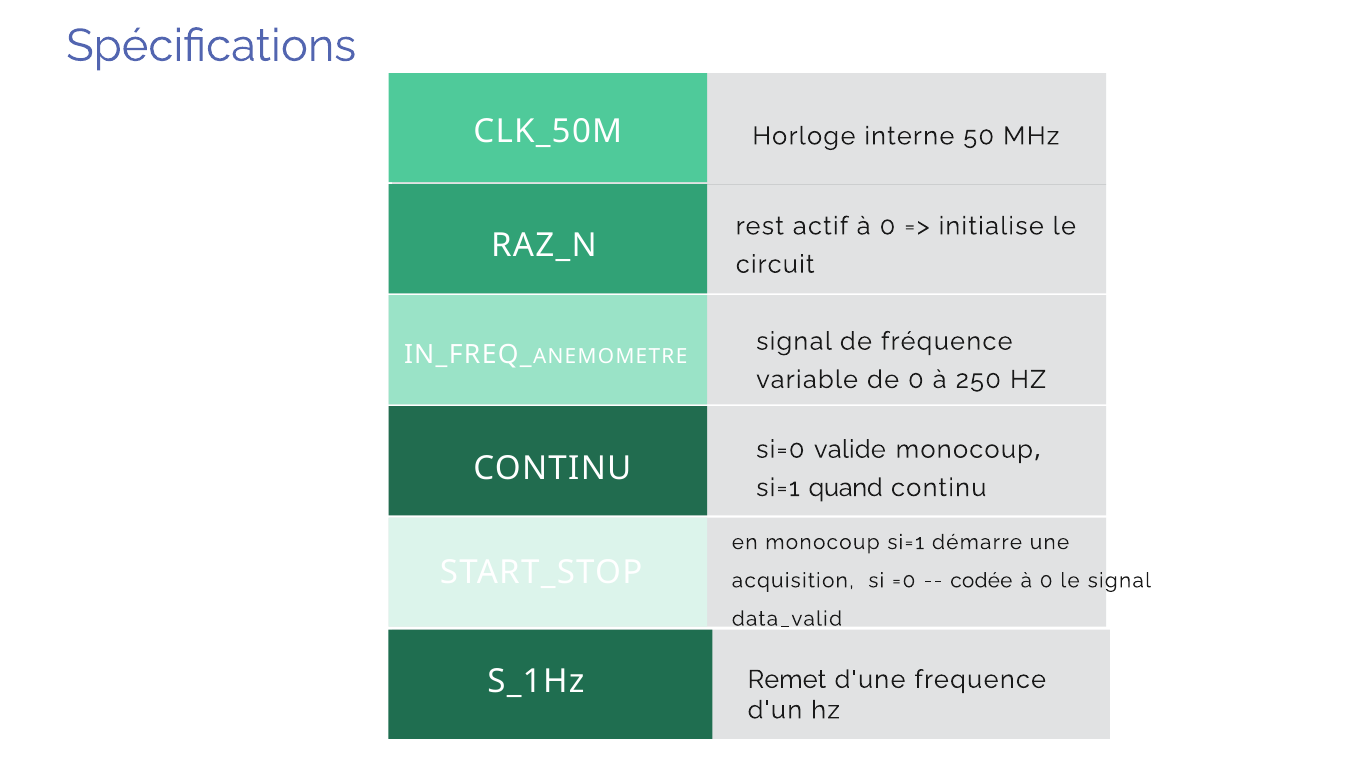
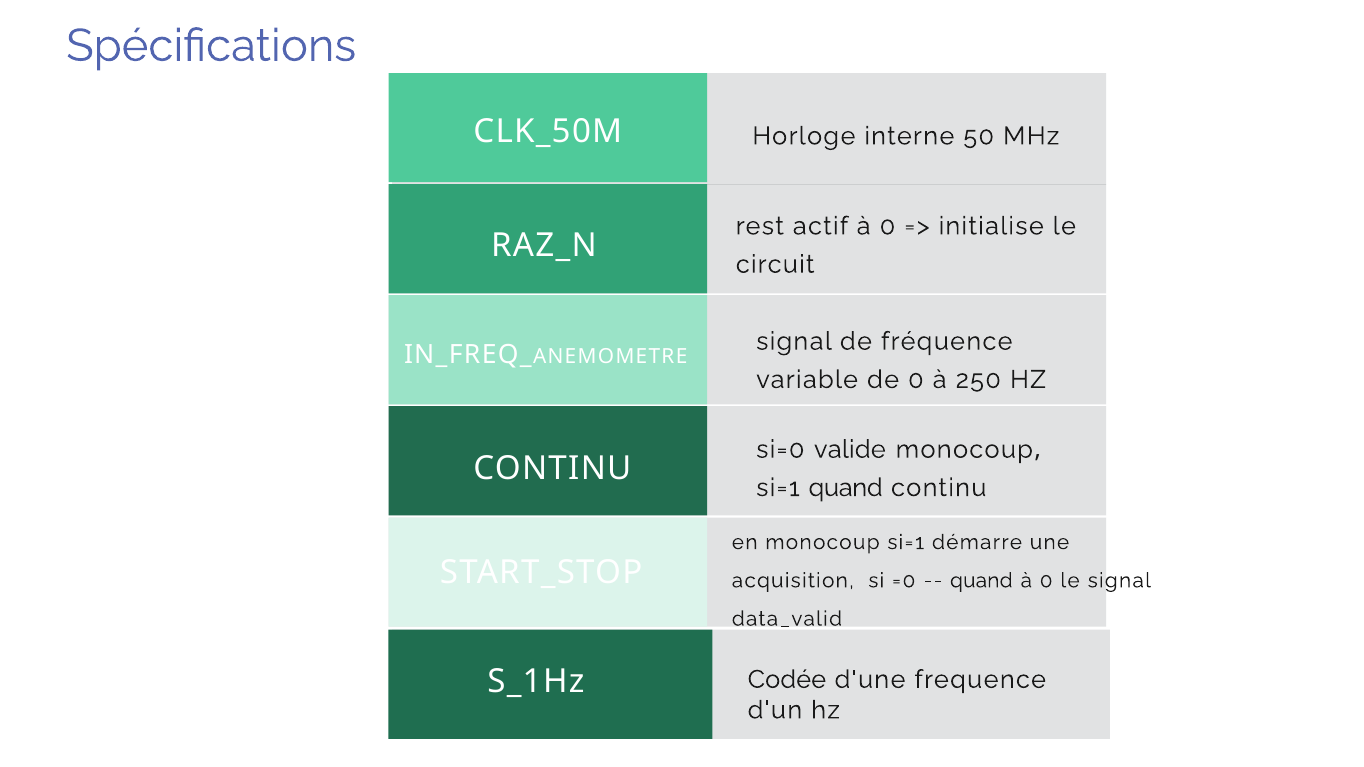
codée: codée -> quand (981, 581)
Remet: Remet -> Codée (787, 680)
